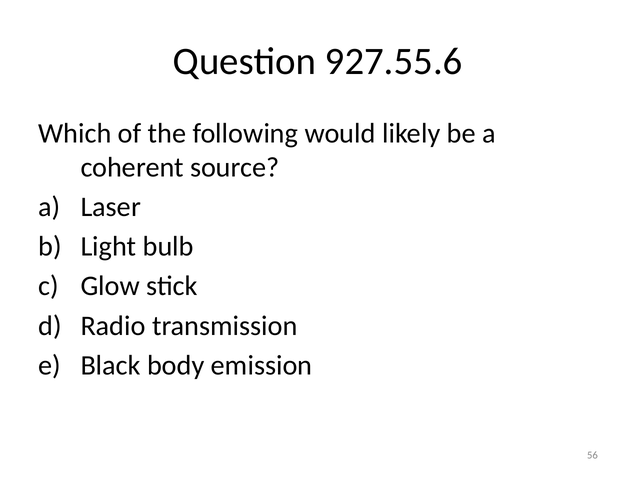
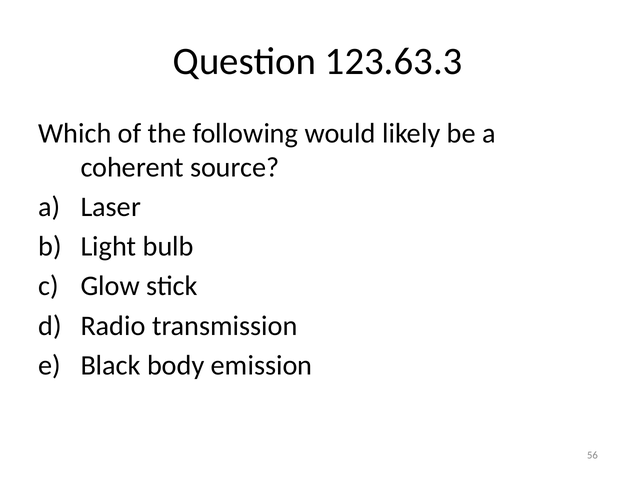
927.55.6: 927.55.6 -> 123.63.3 (394, 62)
